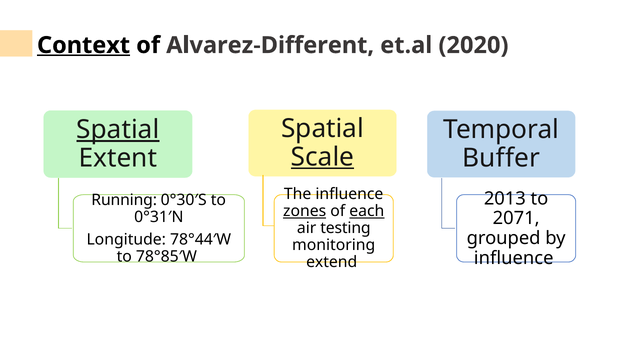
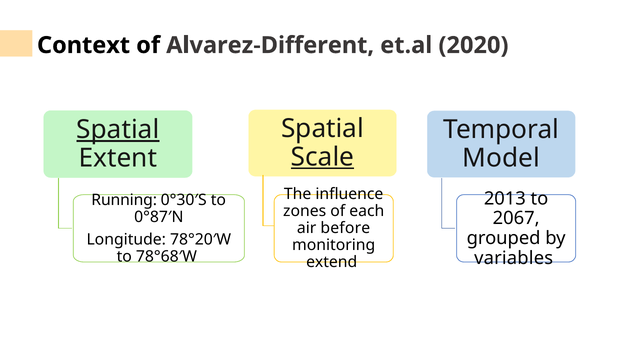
Context underline: present -> none (84, 45)
Buffer: Buffer -> Model (501, 158)
zones underline: present -> none (305, 211)
each underline: present -> none (367, 211)
0°31′N: 0°31′N -> 0°87′N (159, 217)
2071: 2071 -> 2067 (516, 219)
testing: testing -> before (345, 228)
78°44′W: 78°44′W -> 78°20′W (201, 240)
78°85′W: 78°85′W -> 78°68′W (166, 257)
influence: influence -> variables (514, 258)
